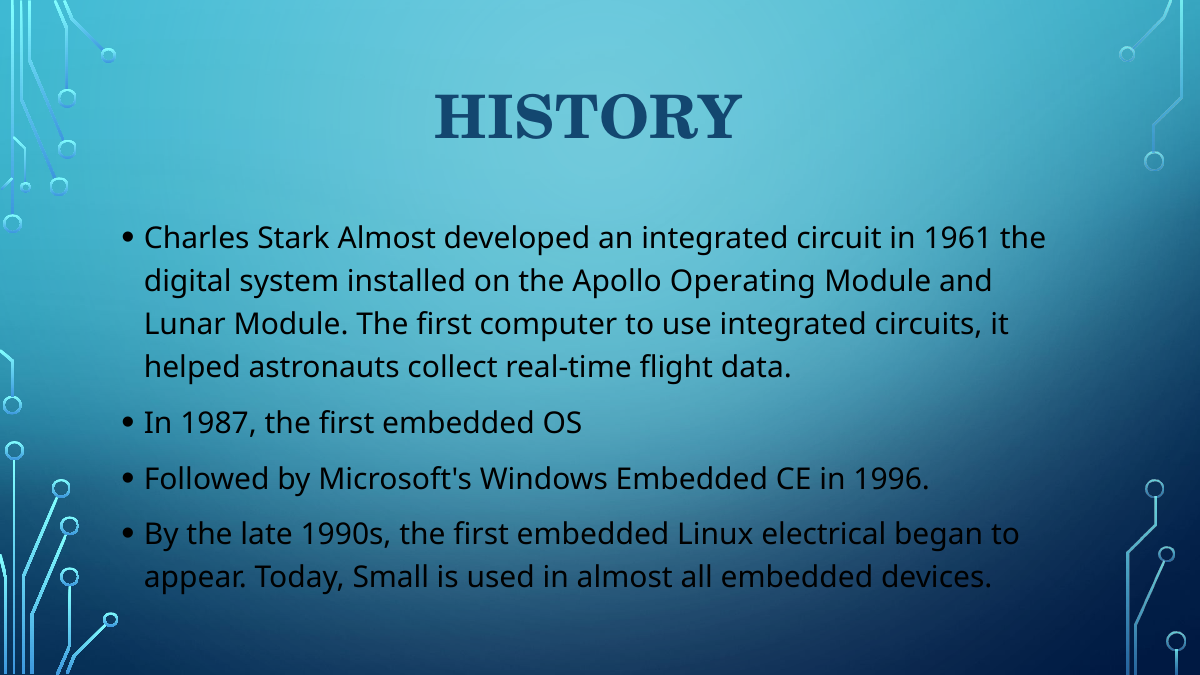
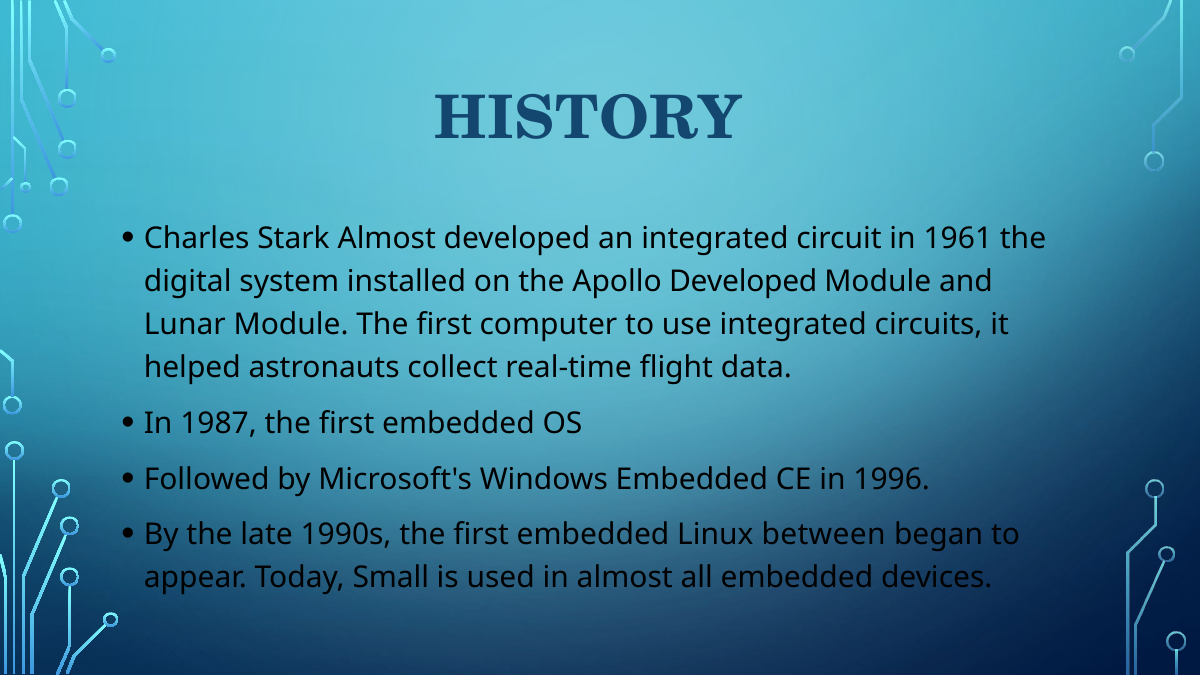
Apollo Operating: Operating -> Developed (743, 281)
electrical: electrical -> between (824, 535)
